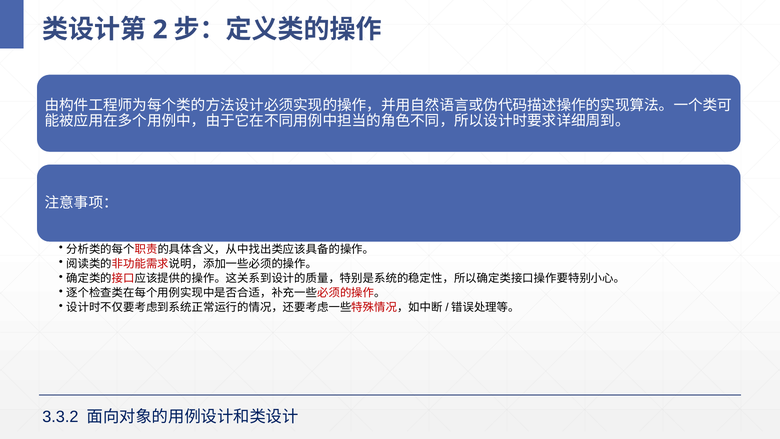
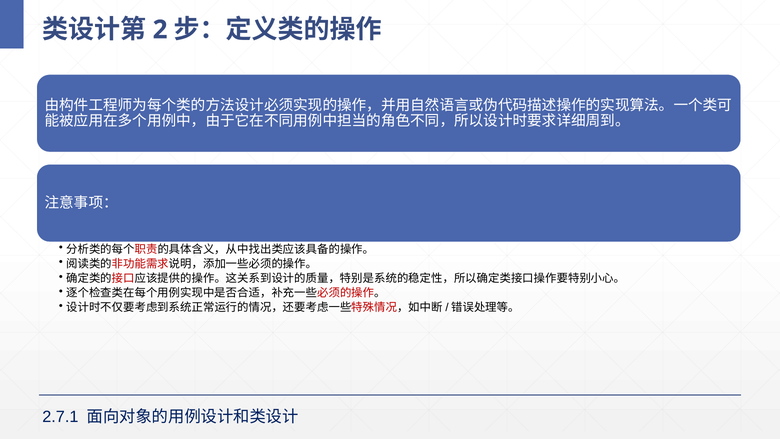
3.3.2: 3.3.2 -> 2.7.1 (60, 416)
